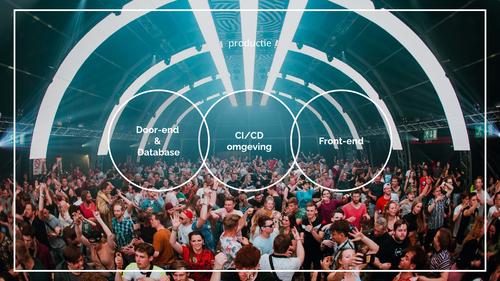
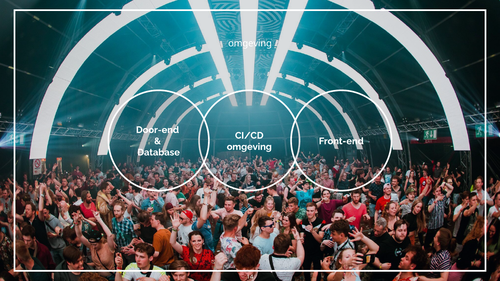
productie: productie -> omgeving (250, 44)
